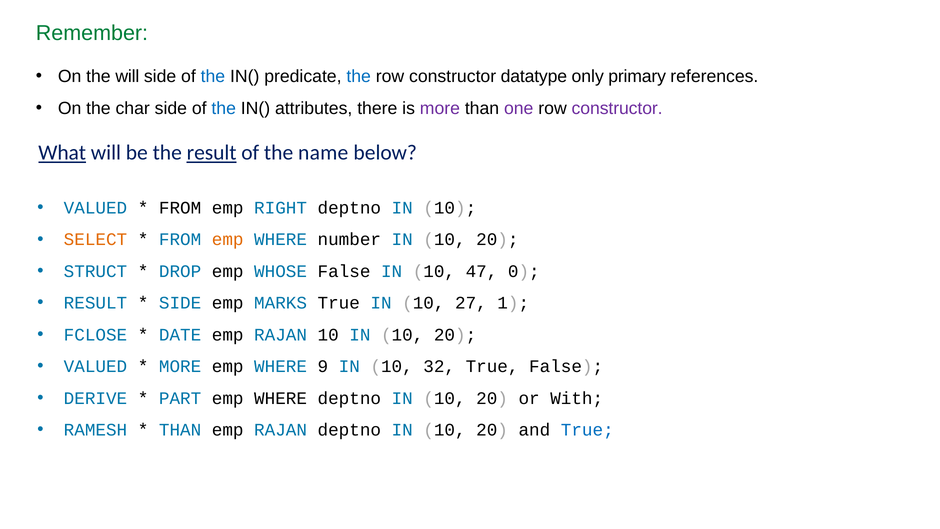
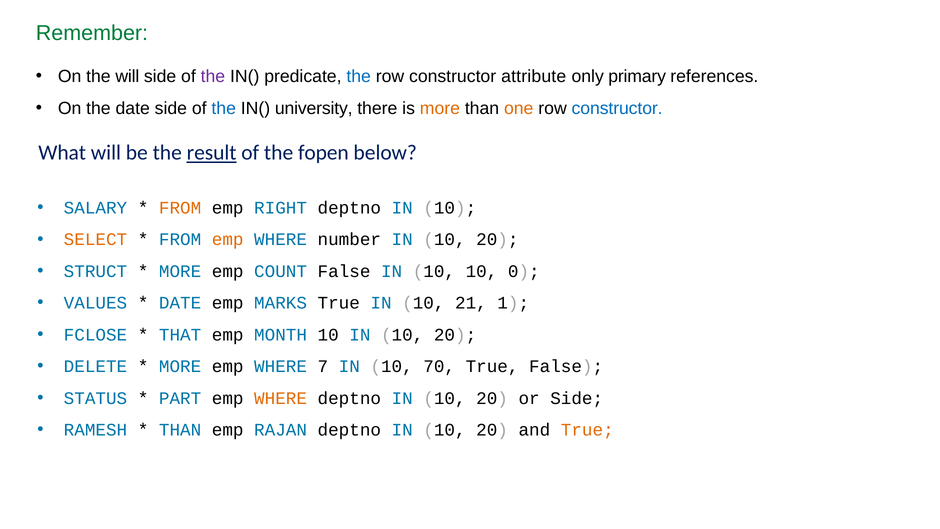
the colour: blue -> purple (213, 76)
datatype: datatype -> attribute (534, 76)
the char: char -> date (133, 108)
attributes: attributes -> university (314, 108)
more colour: purple -> orange (440, 108)
one colour: purple -> orange (519, 108)
constructor colour: purple -> blue (617, 108)
What underline: present -> none (62, 153)
name: name -> fopen (323, 153)
VALUED: VALUED -> SALARY (95, 208)
FROM colour: black -> orange (180, 208)
DROP: DROP -> MORE (180, 271)
WHOSE: WHOSE -> COUNT (281, 271)
10 47: 47 -> 10 (482, 271)
RESULT: RESULT -> VALUES (95, 303)
SIDE: SIDE -> DATE (180, 303)
27: 27 -> 21 (471, 303)
DATE: DATE -> THAT (180, 335)
RAJAN: RAJAN -> MONTH (281, 335)
VALUED: VALUED -> DELETE (95, 366)
9: 9 -> 7 (323, 366)
32: 32 -> 70 (439, 366)
DERIVE: DERIVE -> STATUS (95, 398)
WHERE colour: black -> orange (281, 398)
or With: With -> Side (577, 398)
True colour: blue -> orange (587, 430)
